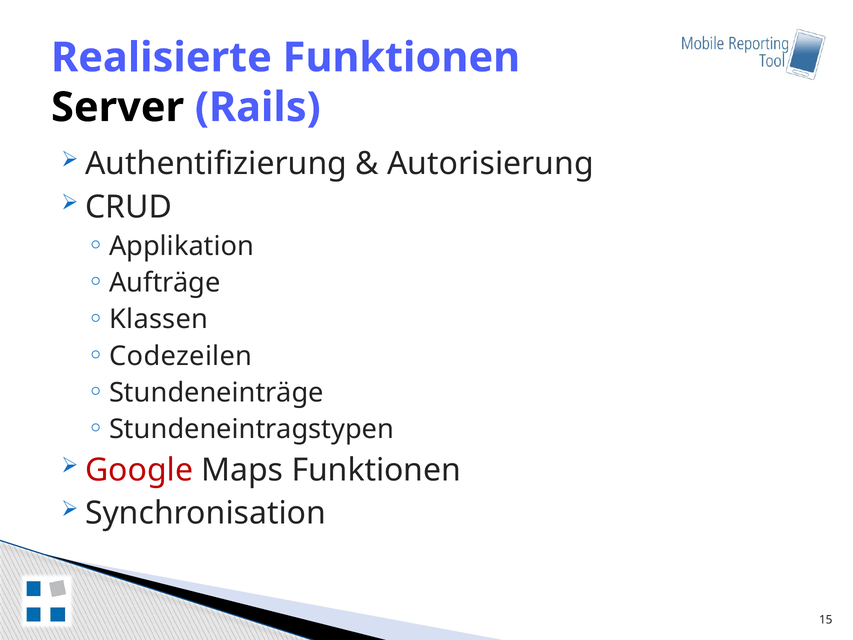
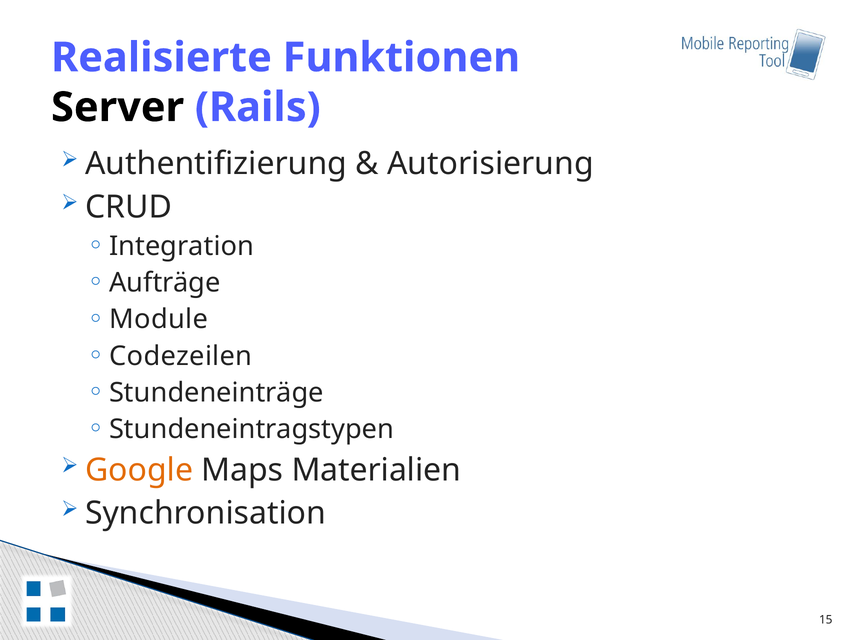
Applikation: Applikation -> Integration (182, 246)
Klassen: Klassen -> Module (159, 319)
Google colour: red -> orange (139, 470)
Maps Funktionen: Funktionen -> Materialien (376, 470)
